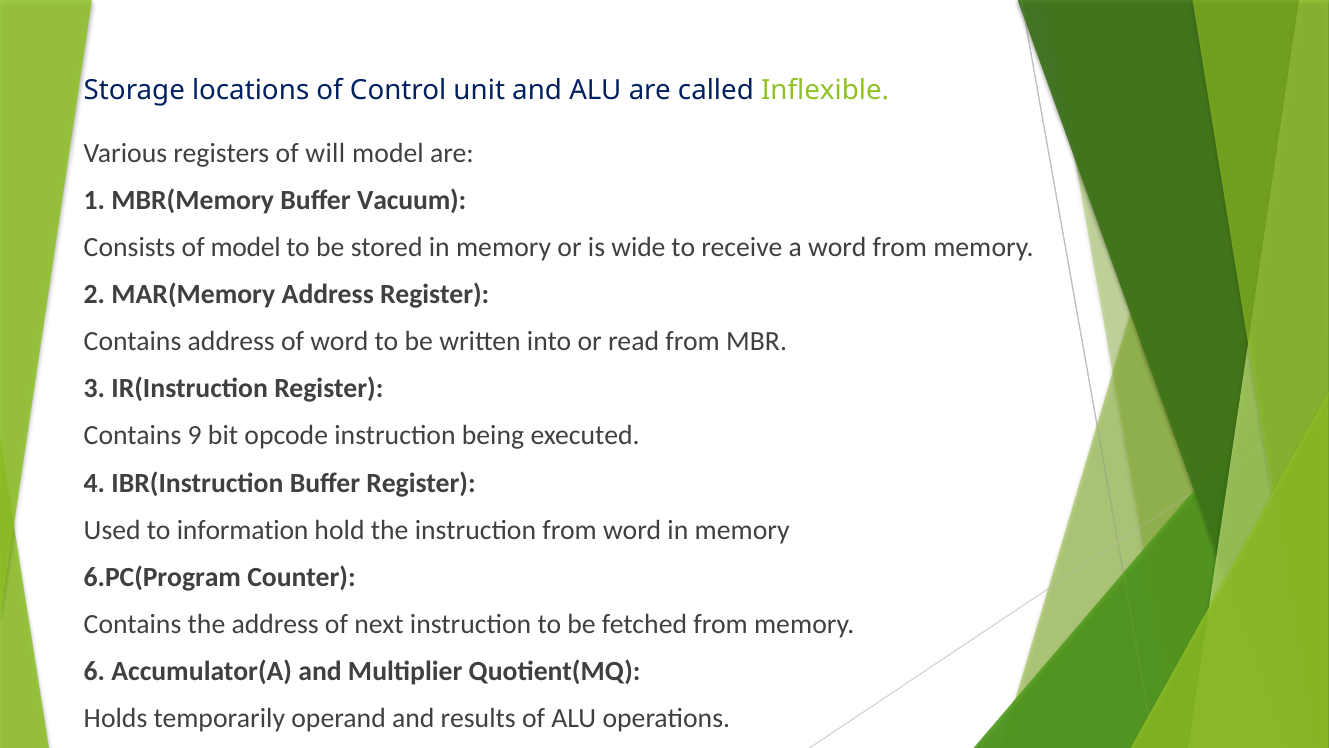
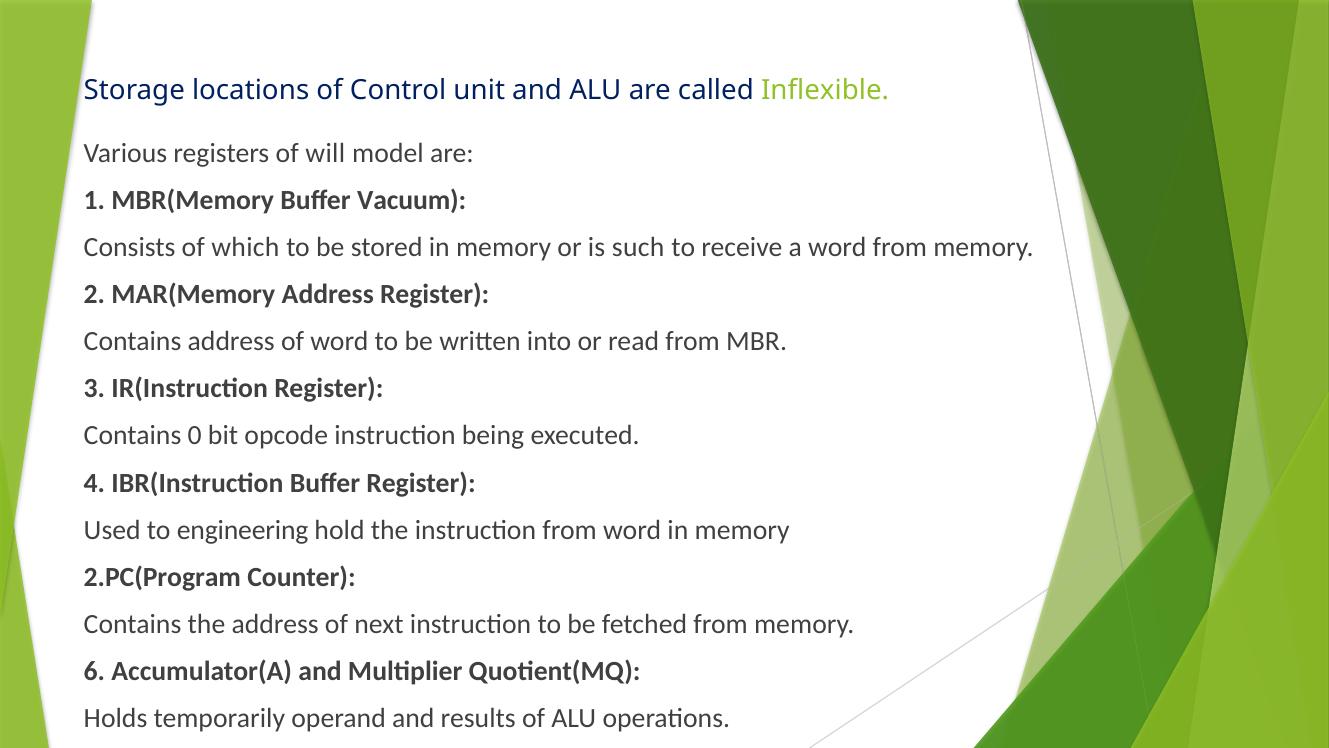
of model: model -> which (245, 247)
wide: wide -> such (638, 247)
9: 9 -> 0 (195, 436)
information: information -> engineering (243, 530)
6.PC(Program: 6.PC(Program -> 2.PC(Program (162, 577)
